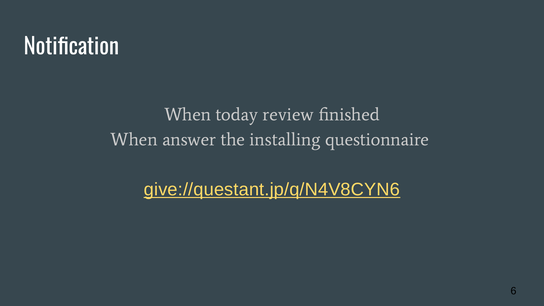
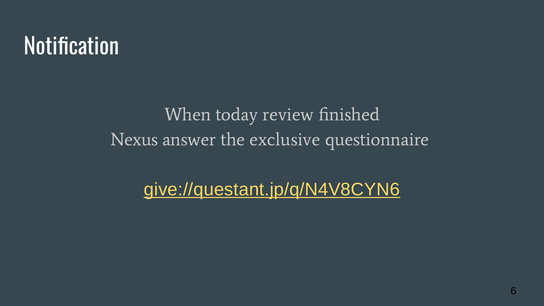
When: When -> Nexus (134, 139)
installing: installing -> exclusive (285, 139)
